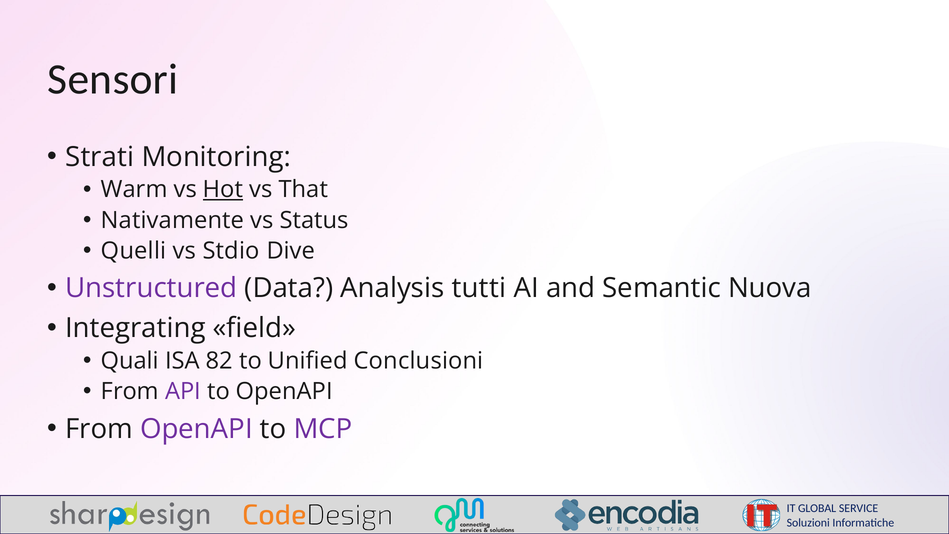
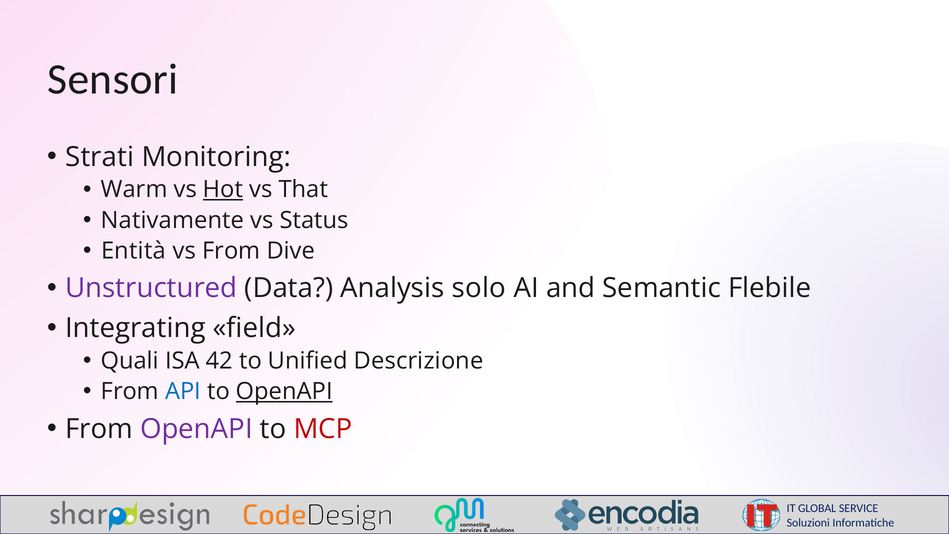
Quelli: Quelli -> Entità (134, 251)
vs Stdio: Stdio -> From (231, 251)
tutti: tutti -> solo (479, 288)
Nuova: Nuova -> Flebile (770, 288)
82: 82 -> 42 (219, 361)
Conclusioni: Conclusioni -> Descrizione (419, 361)
API colour: purple -> blue (183, 391)
OpenAPI underline: none -> present (284, 391)
MCP colour: purple -> red (323, 429)
